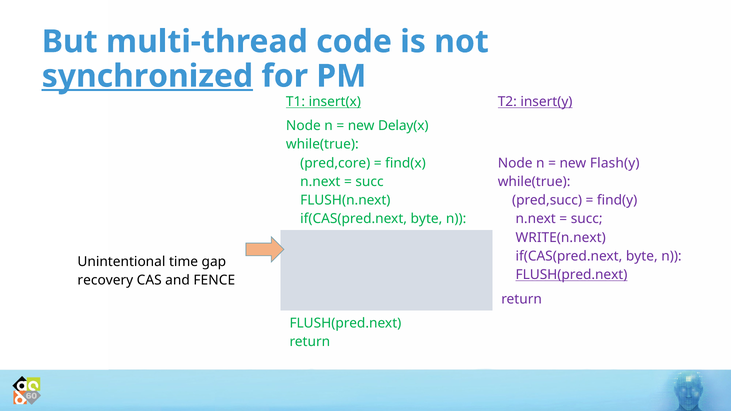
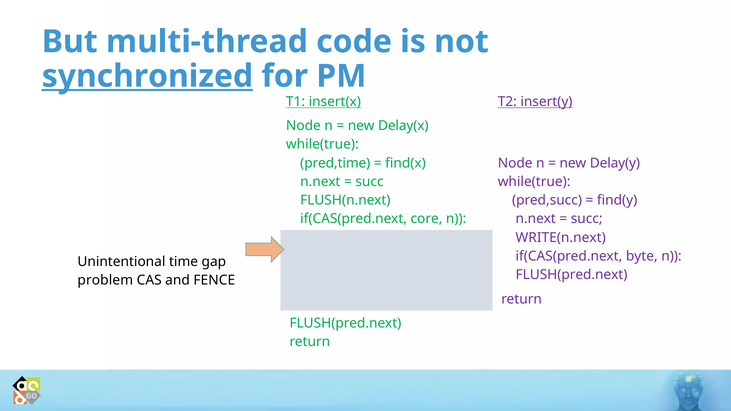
pred,core: pred,core -> pred,time (335, 163)
Flash(y: Flash(y -> Delay(y (615, 163)
byte: byte -> core (426, 219)
FLUSH(pred.next underline: present -> none (571, 275)
recovery: recovery -> problem (105, 280)
